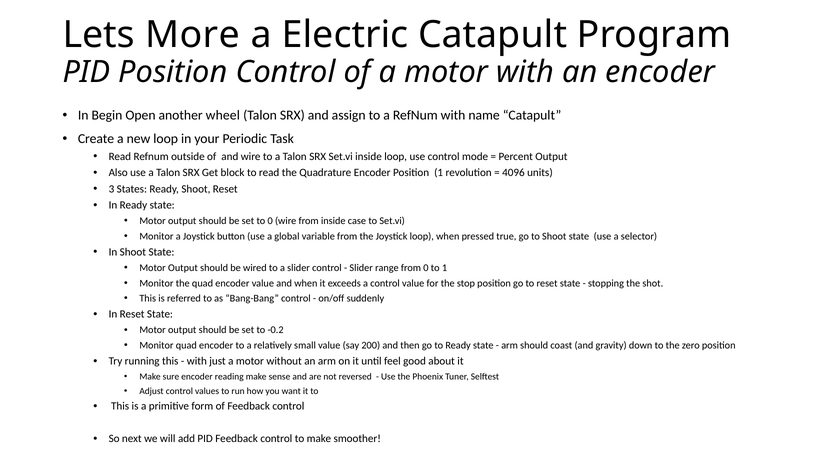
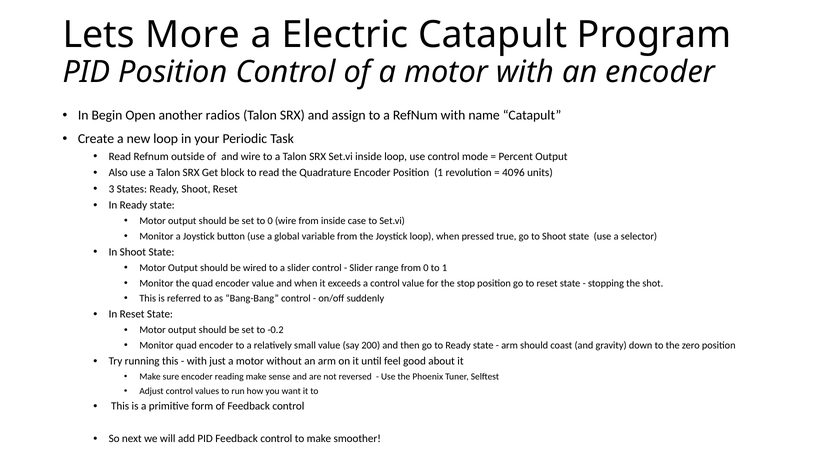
wheel: wheel -> radios (223, 116)
